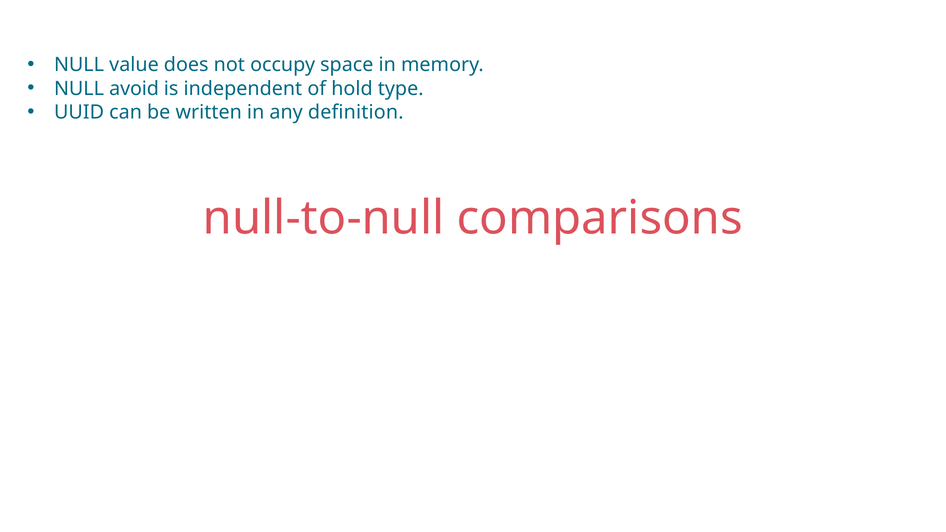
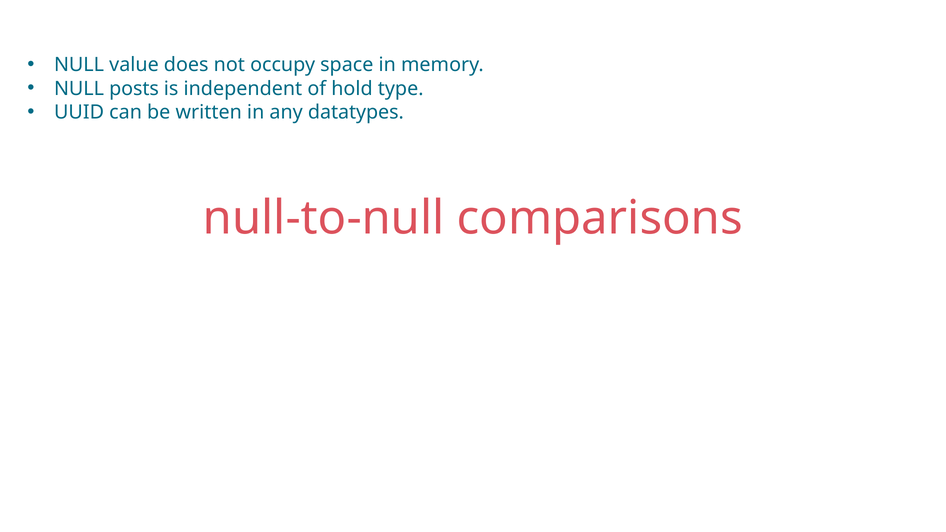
avoid: avoid -> posts (134, 89)
definition: definition -> datatypes (356, 112)
